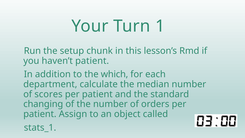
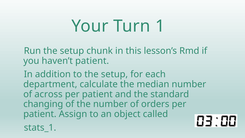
to the which: which -> setup (114, 74)
scores: scores -> across (48, 94)
